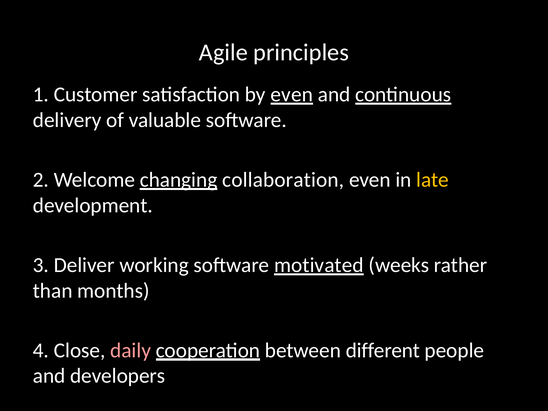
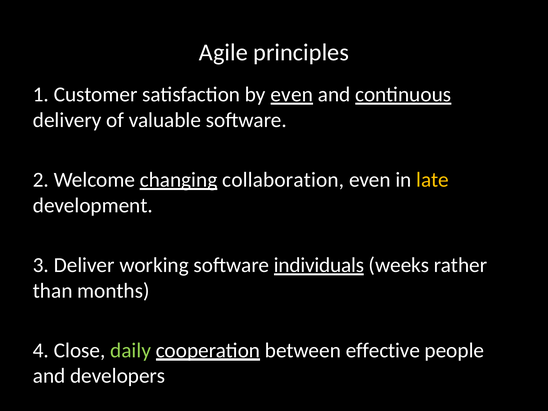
motivated: motivated -> individuals (319, 265)
daily colour: pink -> light green (131, 350)
different: different -> effective (383, 350)
